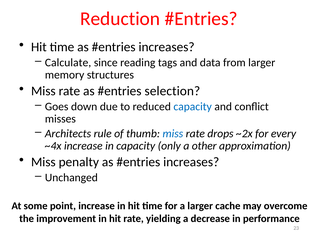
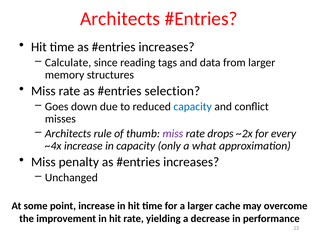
Reduction: Reduction -> Architects (120, 19)
miss colour: blue -> purple (173, 133)
other: other -> what (204, 146)
